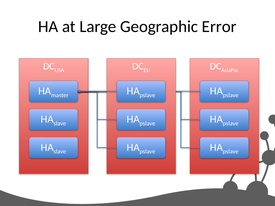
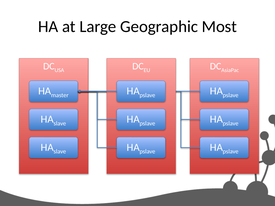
Error: Error -> Most (219, 27)
